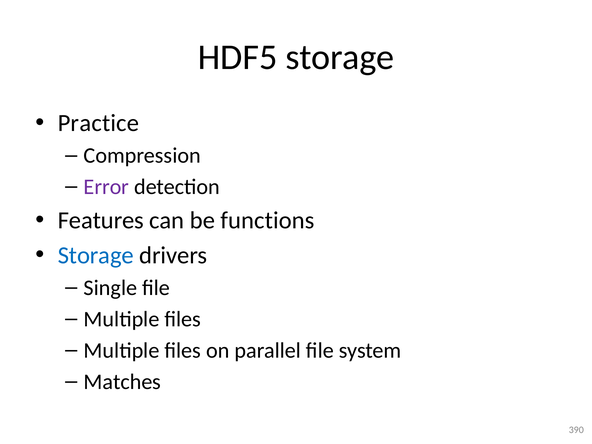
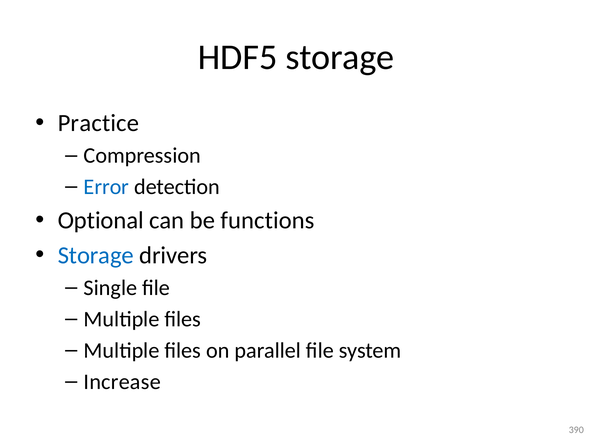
Error colour: purple -> blue (106, 187)
Features: Features -> Optional (101, 221)
Matches: Matches -> Increase (122, 382)
